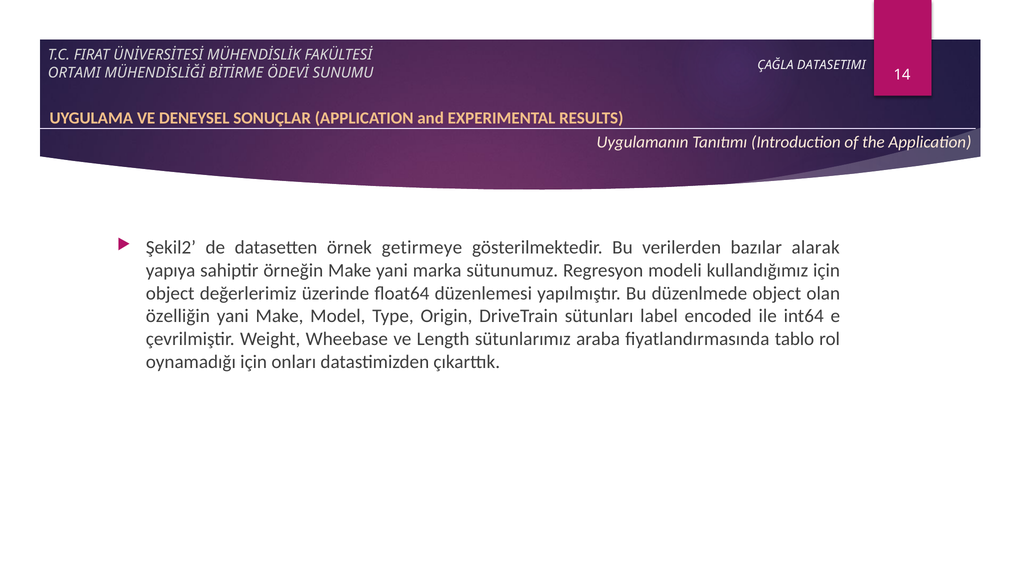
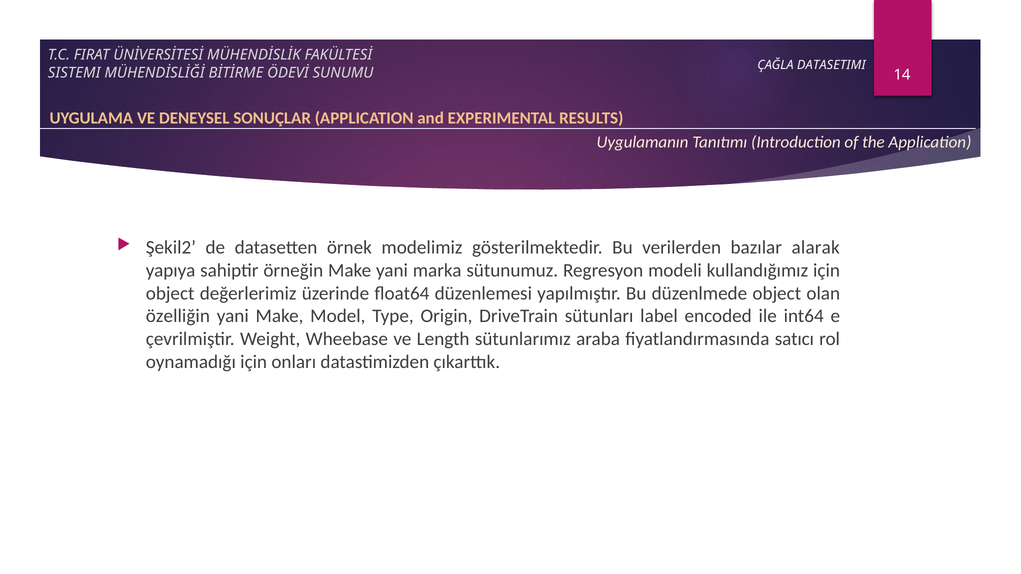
ORTAMI: ORTAMI -> SISTEMI (74, 73)
getirmeye: getirmeye -> modelimiz (422, 247)
tablo: tablo -> satıcı (794, 339)
